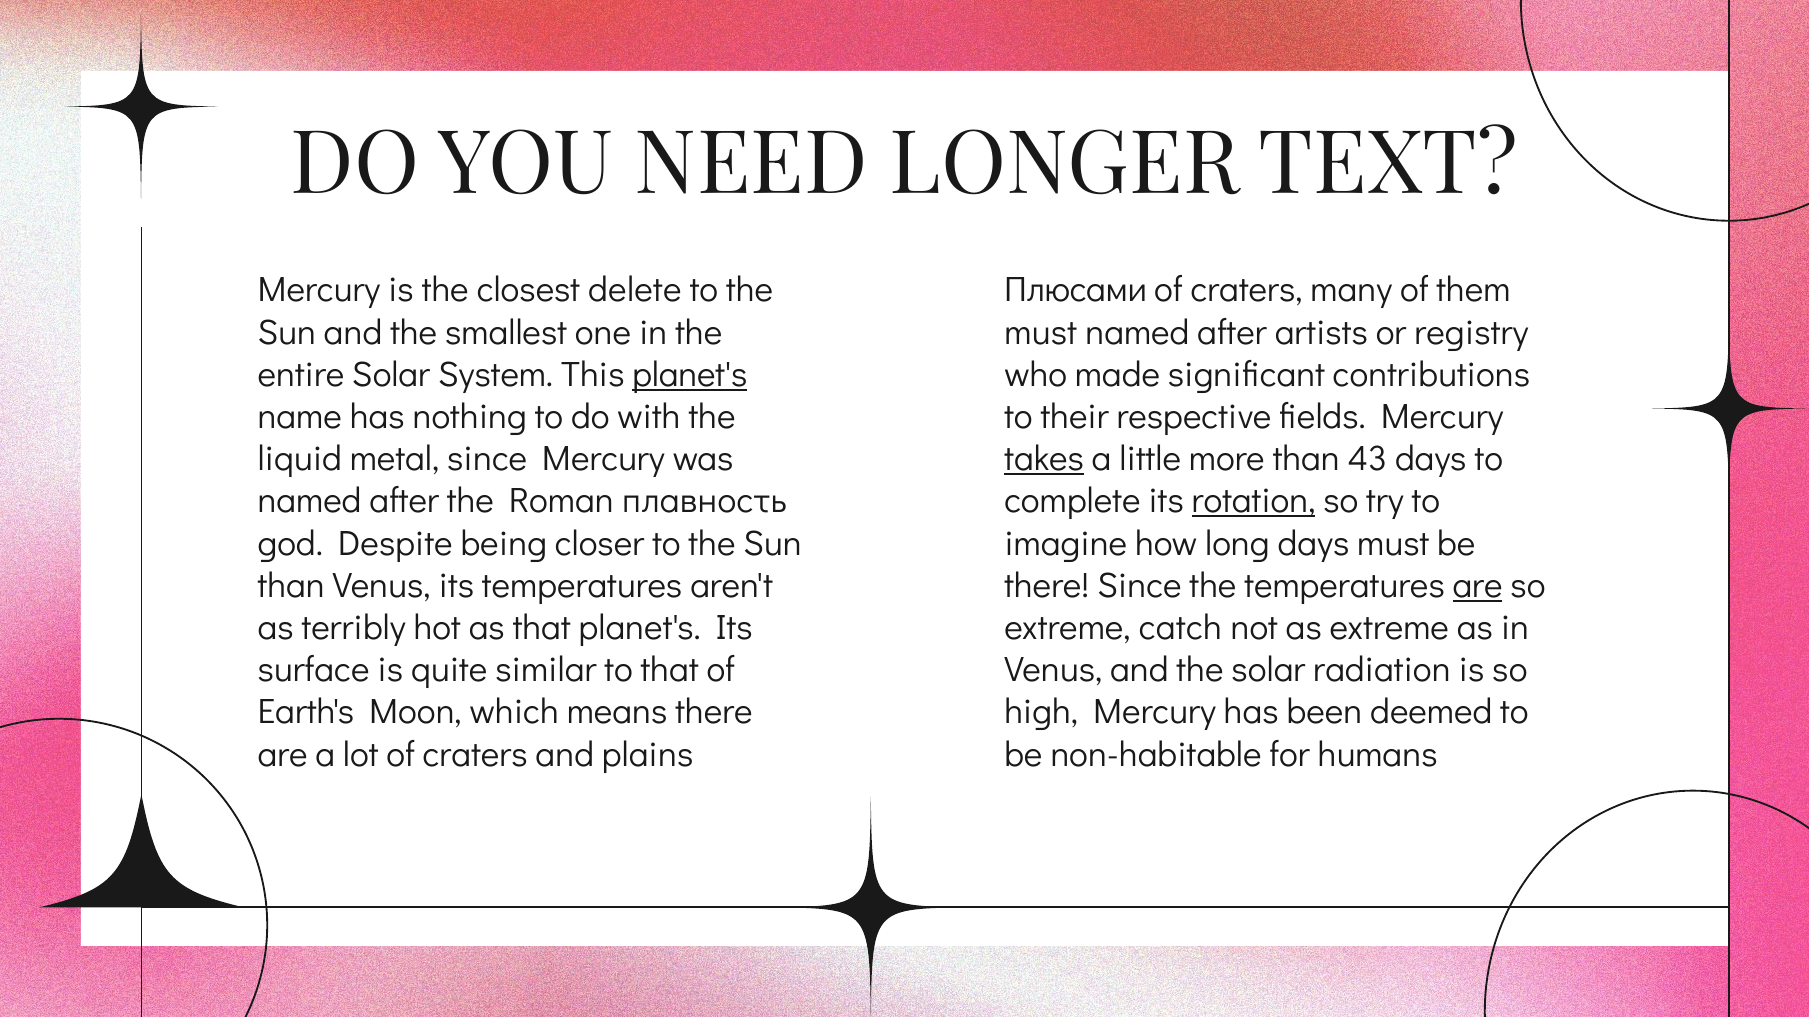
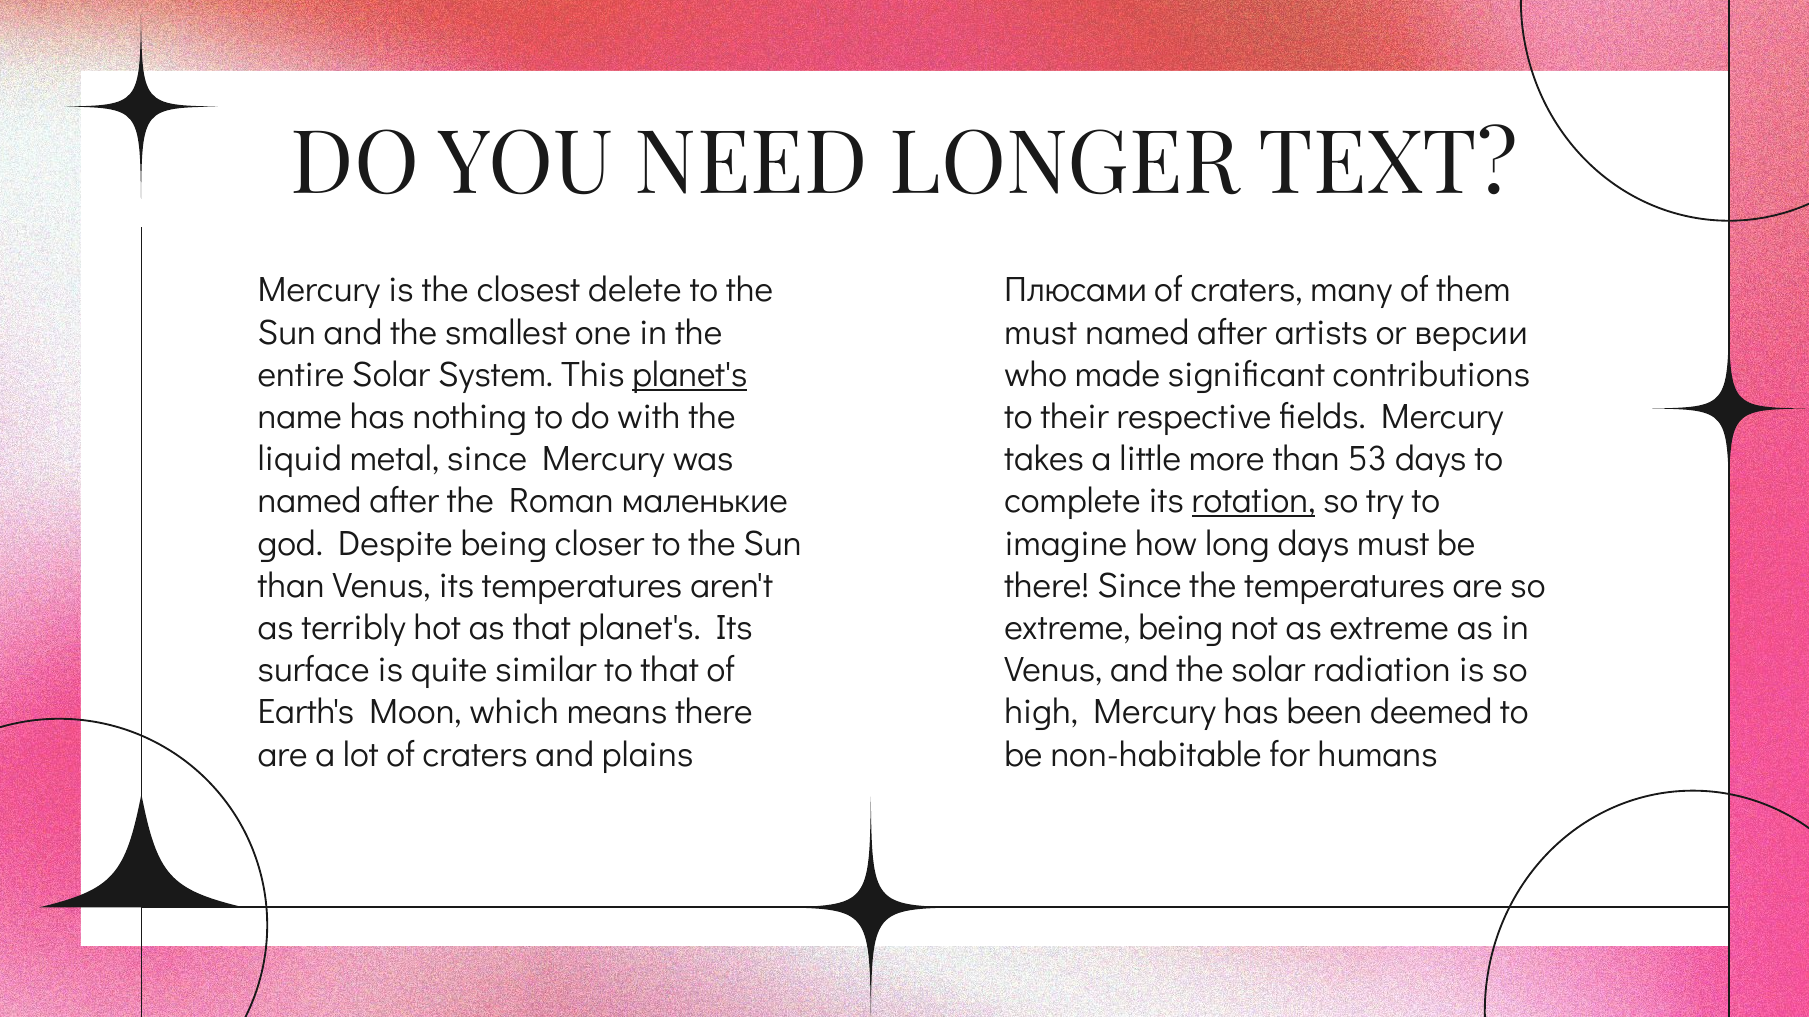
registry: registry -> версии (1471, 333)
takes underline: present -> none (1044, 459)
43: 43 -> 53 (1367, 459)
плавность: плавность -> маленькие (705, 502)
are underline: present -> none (1478, 586)
extreme catch: catch -> being (1181, 628)
